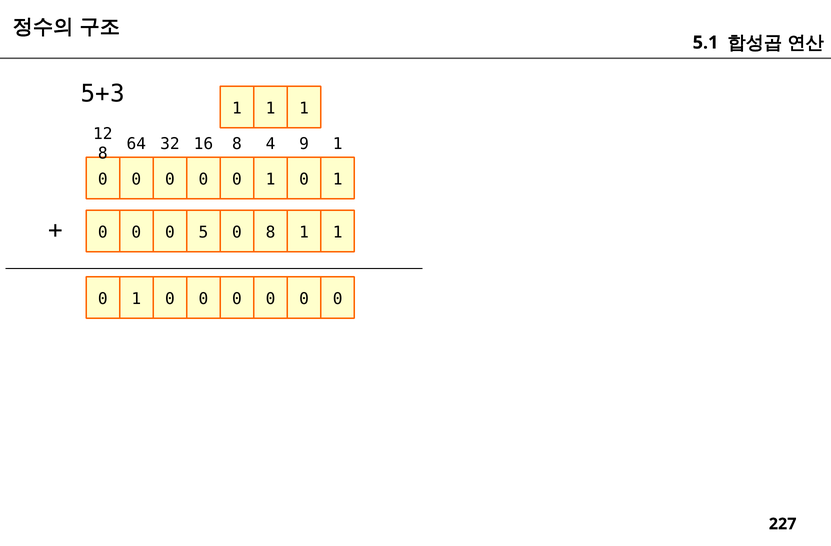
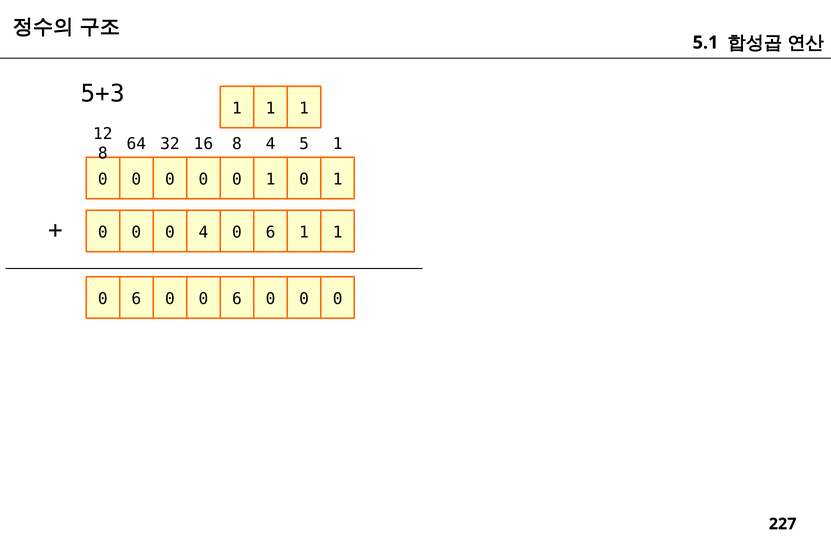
9: 9 -> 5 (304, 144)
0 5: 5 -> 4 (203, 232)
8: 8 -> 6 (271, 232)
1: 1 -> 6 (136, 299)
0: 0 -> 6 (237, 299)
